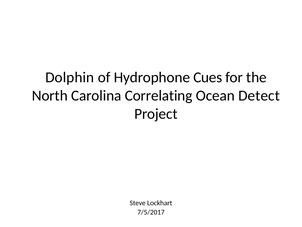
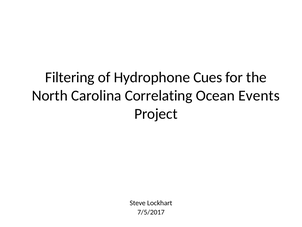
Dolphin: Dolphin -> Filtering (70, 77)
Detect: Detect -> Events (259, 95)
